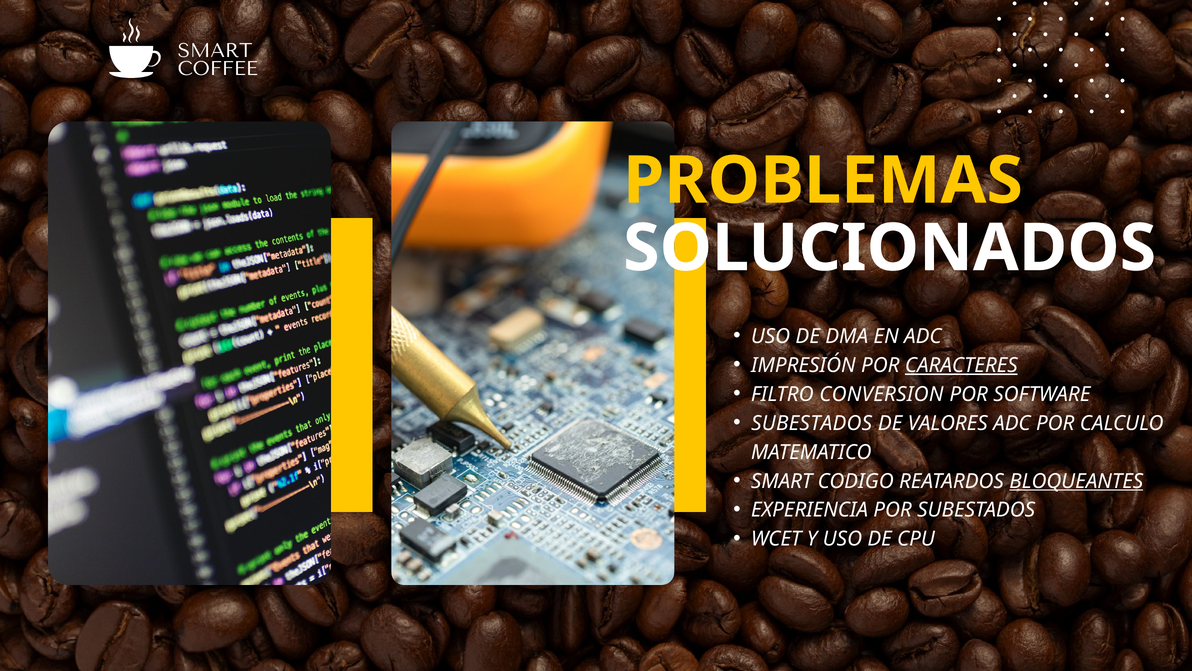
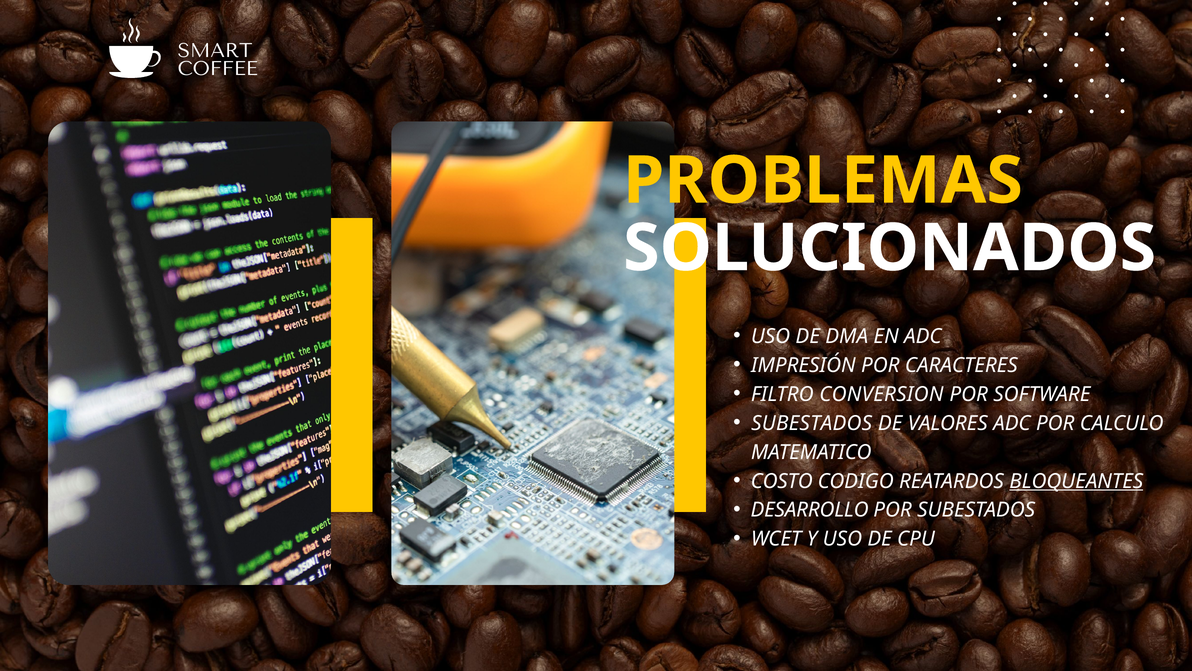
CARACTERES underline: present -> none (961, 365)
SMART: SMART -> COSTO (782, 481)
EXPERIENCIA: EXPERIENCIA -> DESARROLLO (810, 510)
